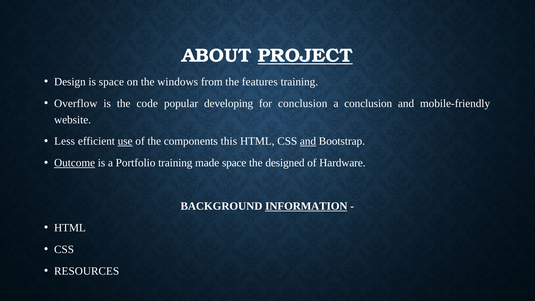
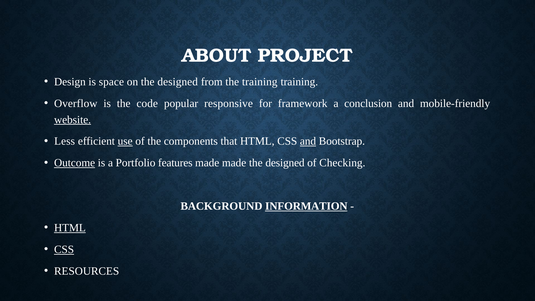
PROJECT underline: present -> none (305, 56)
on the windows: windows -> designed (178, 82)
the features: features -> training (260, 82)
developing: developing -> responsive (229, 104)
for conclusion: conclusion -> framework (303, 104)
website underline: none -> present (73, 120)
this: this -> that (229, 141)
Portfolio training: training -> features (175, 163)
made space: space -> made (234, 163)
Hardware: Hardware -> Checking (342, 163)
HTML underline: none -> present (70, 228)
CSS underline: none -> present (64, 249)
